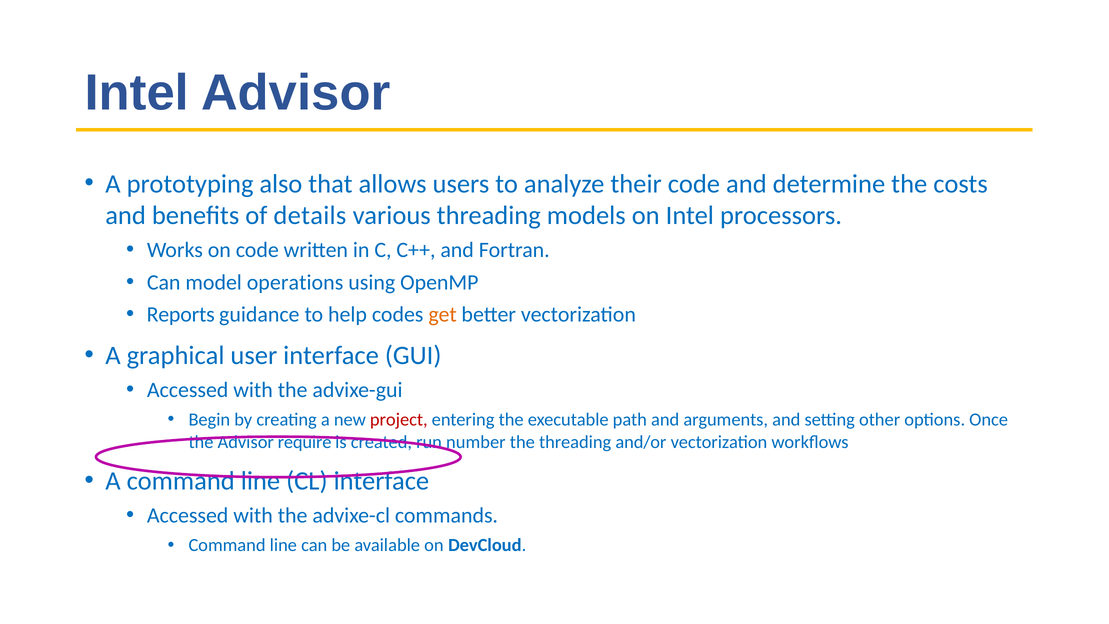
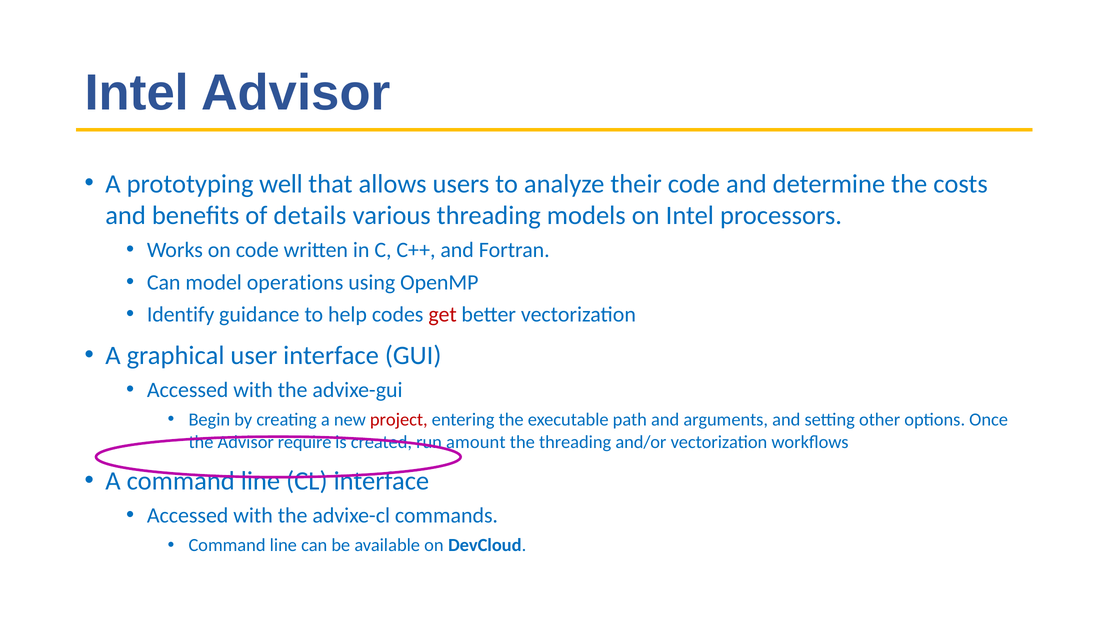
also: also -> well (281, 184)
Reports: Reports -> Identify (181, 314)
get colour: orange -> red (443, 314)
number: number -> amount (476, 442)
